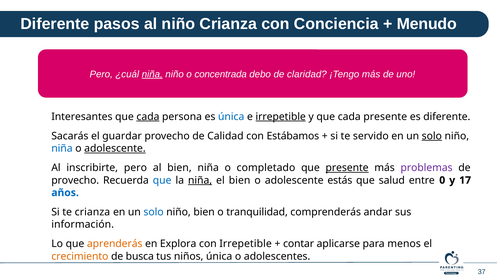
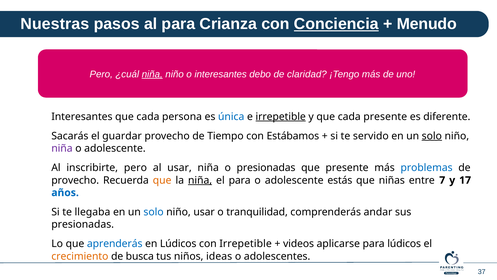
Diferente: Diferente -> Nuestras (55, 24)
al niño: niño -> para (178, 24)
Conciencia underline: none -> present (336, 24)
o concentrada: concentrada -> interesantes (221, 74)
cada underline: present -> none (148, 116)
Calidad: Calidad -> Tiempo (225, 136)
niña colour: blue -> purple (62, 148)
adolescente underline: present -> none (115, 148)
al bien: bien -> usar (179, 168)
o completado: completado -> presionadas (266, 168)
presente underline: present -> none (347, 168)
problemas colour: purple -> blue (427, 168)
que colour: blue -> orange (162, 180)
el bien: bien -> para (240, 180)
salud: salud -> niñas (392, 180)
0: 0 -> 7 (442, 180)
te crianza: crianza -> llegaba (92, 212)
niño bien: bien -> usar (204, 212)
información: información -> presionadas (83, 224)
aprenderás colour: orange -> blue (115, 243)
en Explora: Explora -> Lúdicos (178, 243)
contar: contar -> videos (299, 243)
para menos: menos -> lúdicos (404, 243)
niños única: única -> ideas (219, 256)
